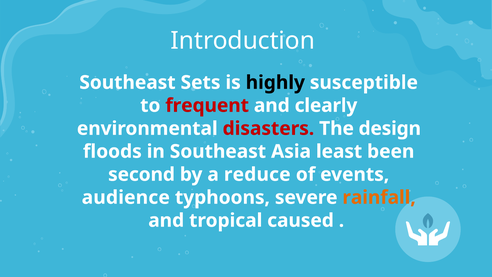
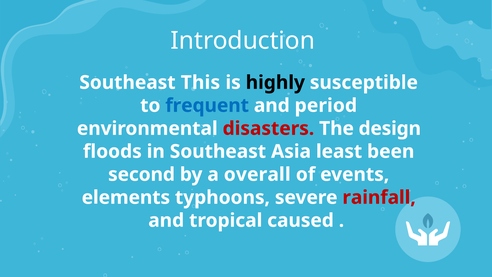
Sets: Sets -> This (200, 82)
frequent colour: red -> blue (207, 105)
clearly: clearly -> period (326, 105)
reduce: reduce -> overall (257, 174)
audience: audience -> elements (126, 197)
rainfall colour: orange -> red (379, 197)
